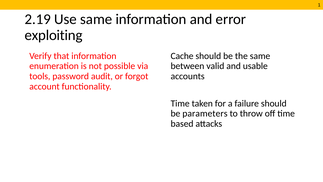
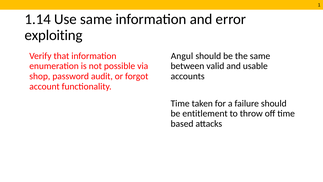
2.19: 2.19 -> 1.14 (38, 19)
Cache: Cache -> Angul (182, 56)
tools: tools -> shop (40, 76)
parameters: parameters -> entitlement (205, 113)
